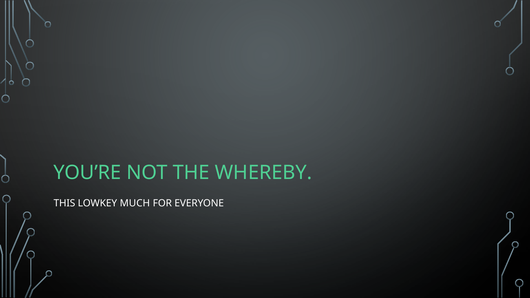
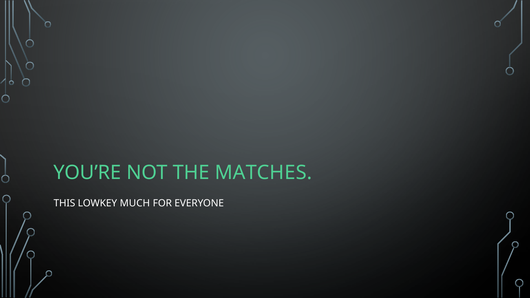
WHEREBY: WHEREBY -> MATCHES (263, 173)
